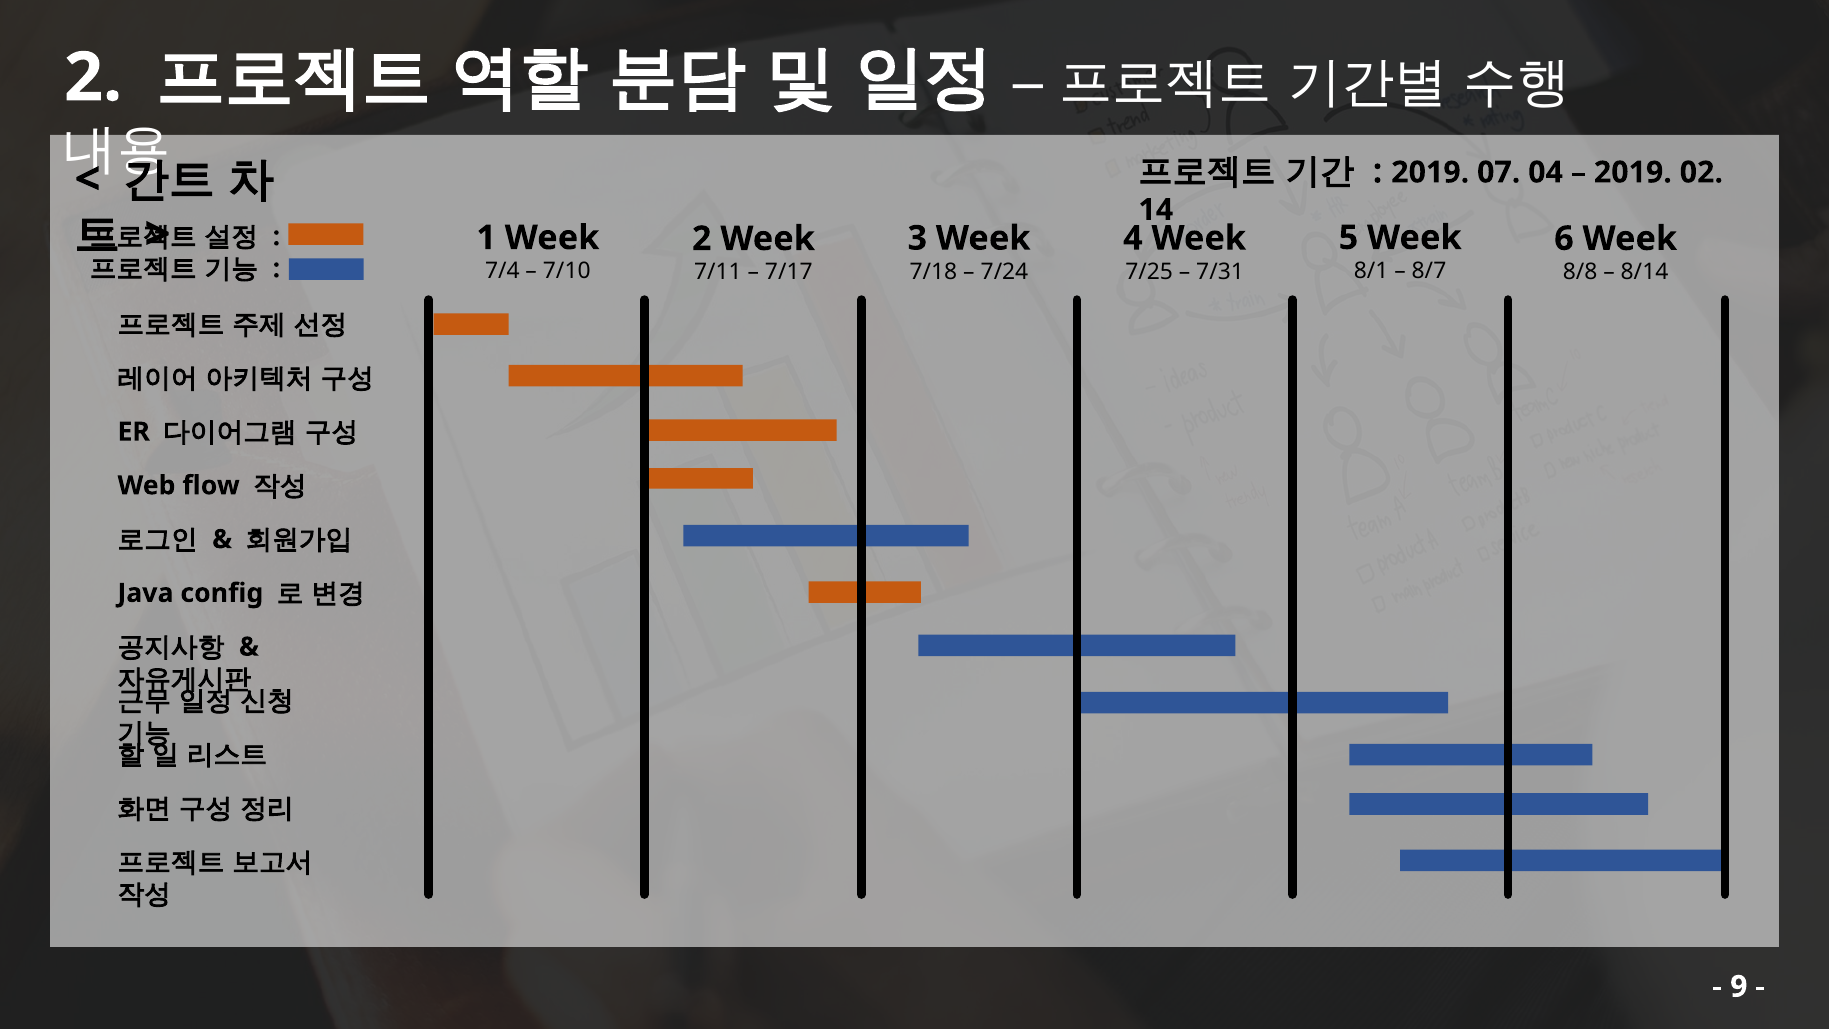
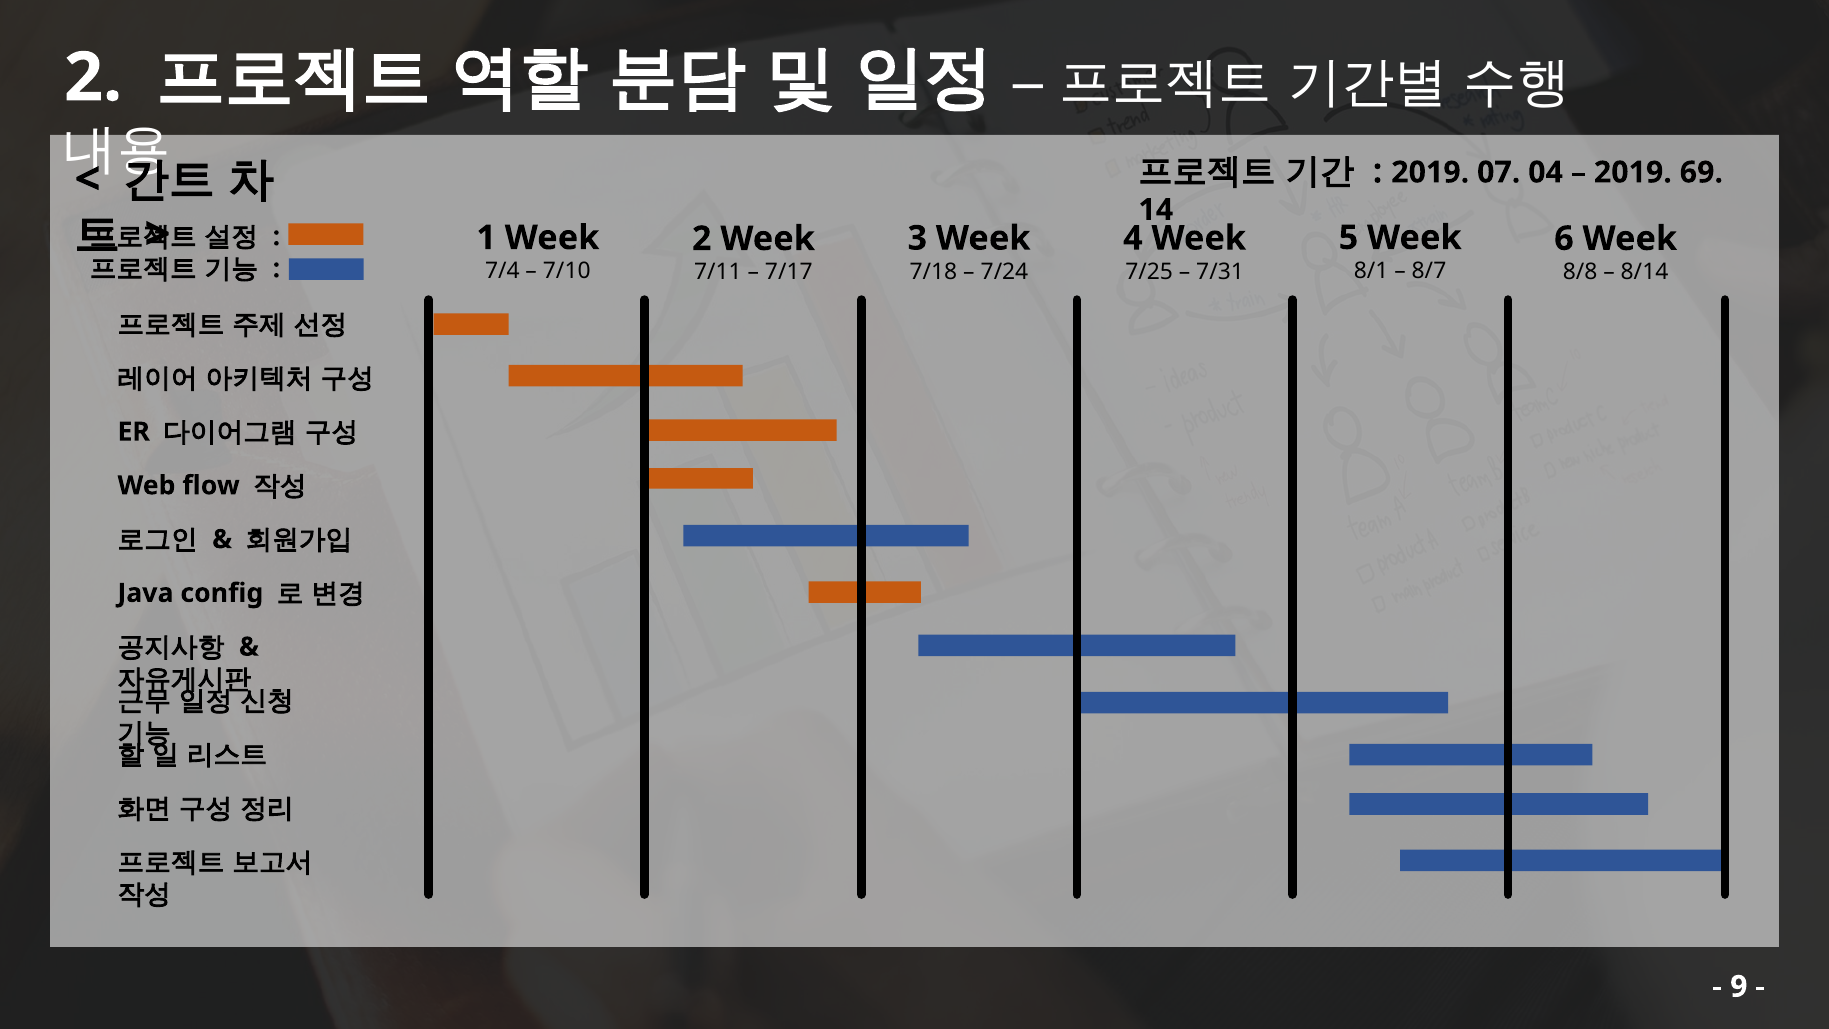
02: 02 -> 69 (1701, 172)
